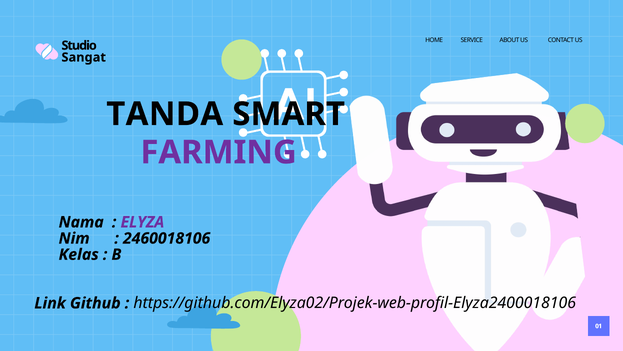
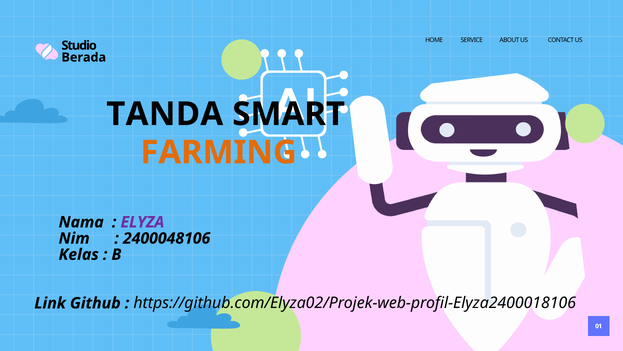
Sangat: Sangat -> Berada (84, 57)
FARMING colour: purple -> orange (219, 152)
2460018106: 2460018106 -> 2400048106 (167, 238)
